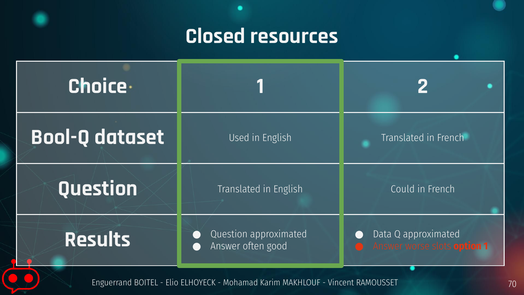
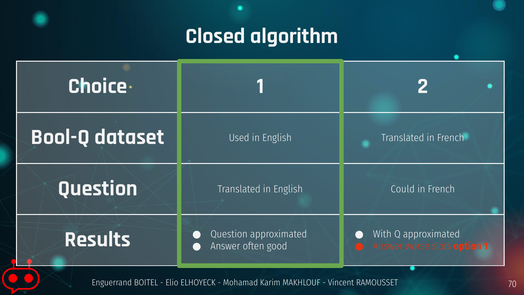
resources: resources -> algorithm (294, 36)
Data: Data -> With (382, 234)
